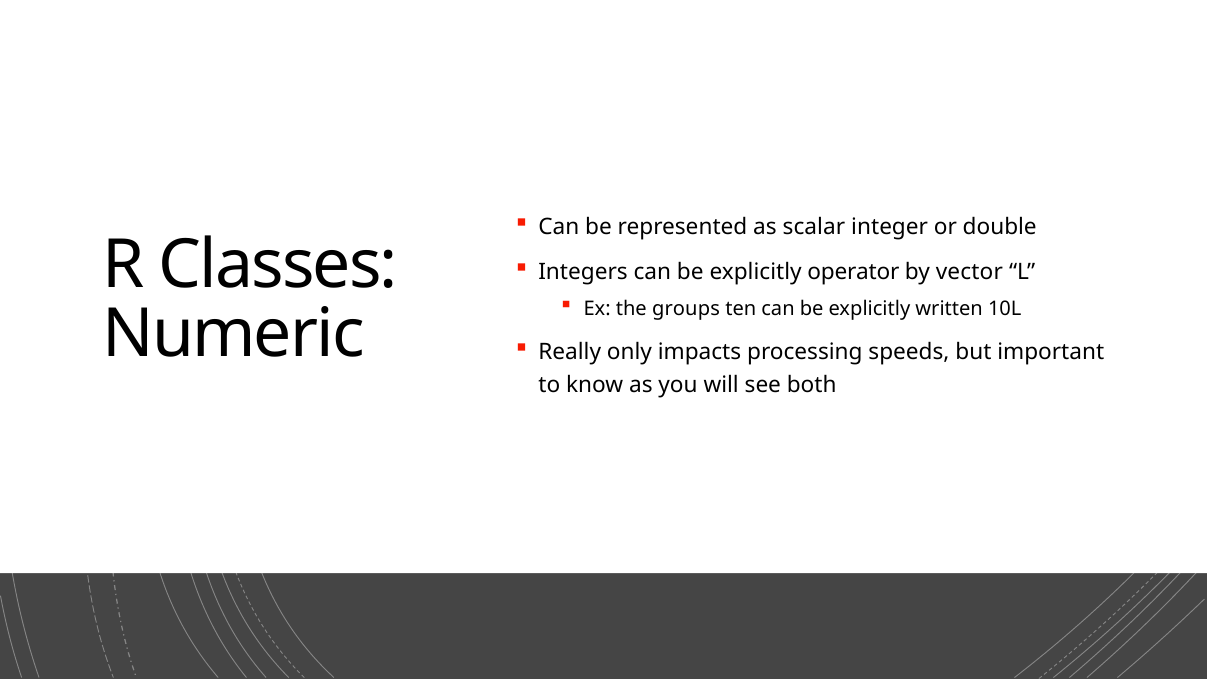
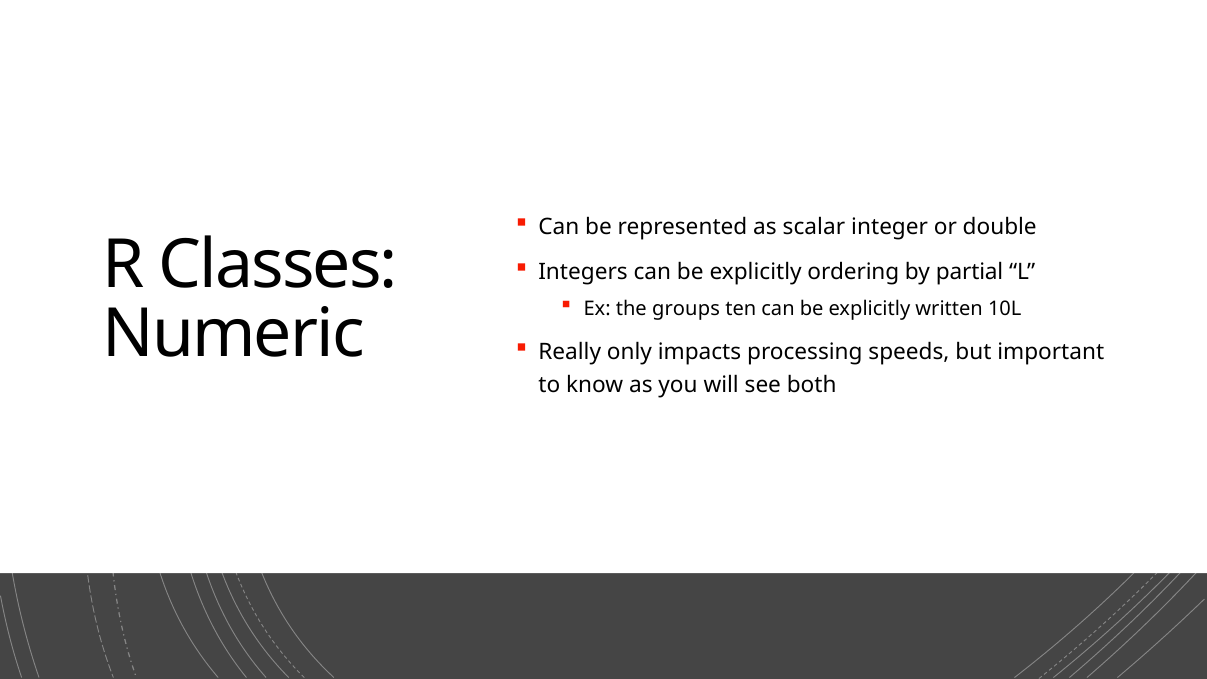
operator: operator -> ordering (853, 272)
vector: vector -> partial (970, 272)
